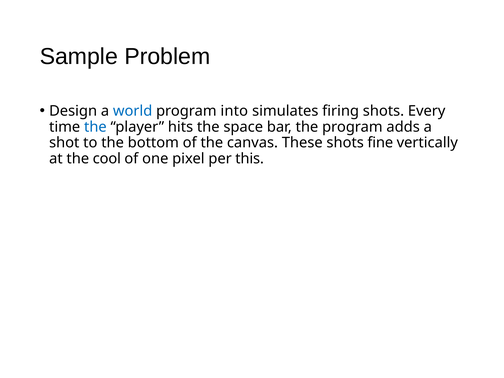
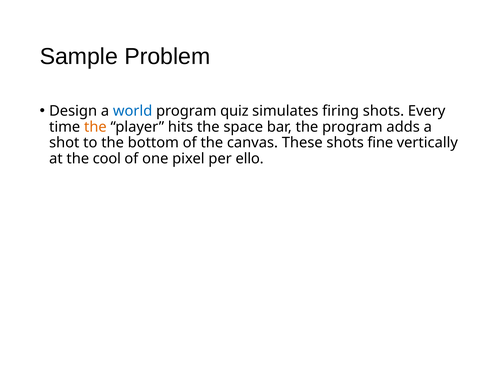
into: into -> quiz (234, 111)
the colour: blue -> orange (95, 127)
this: this -> ello (250, 159)
